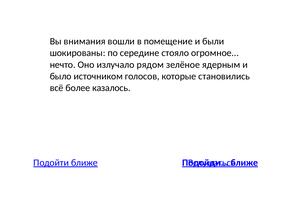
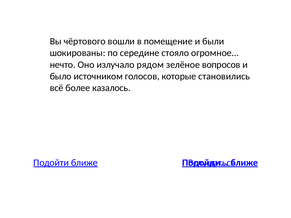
внимания: внимания -> чёртового (85, 41)
ядерным: ядерным -> вопросов (221, 65)
